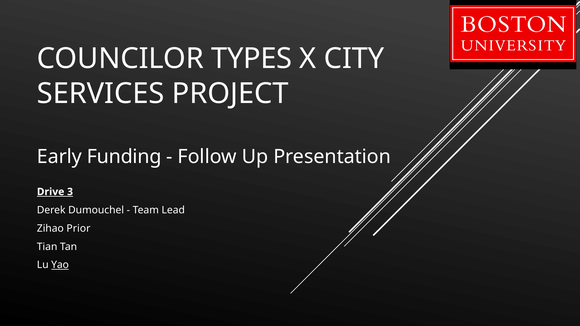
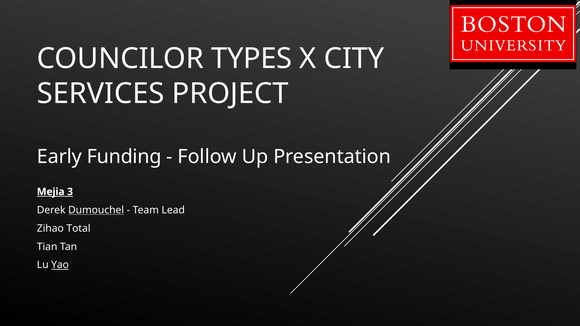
Drive: Drive -> Mejia (51, 192)
Dumouchel underline: none -> present (96, 210)
Prior: Prior -> Total (79, 229)
